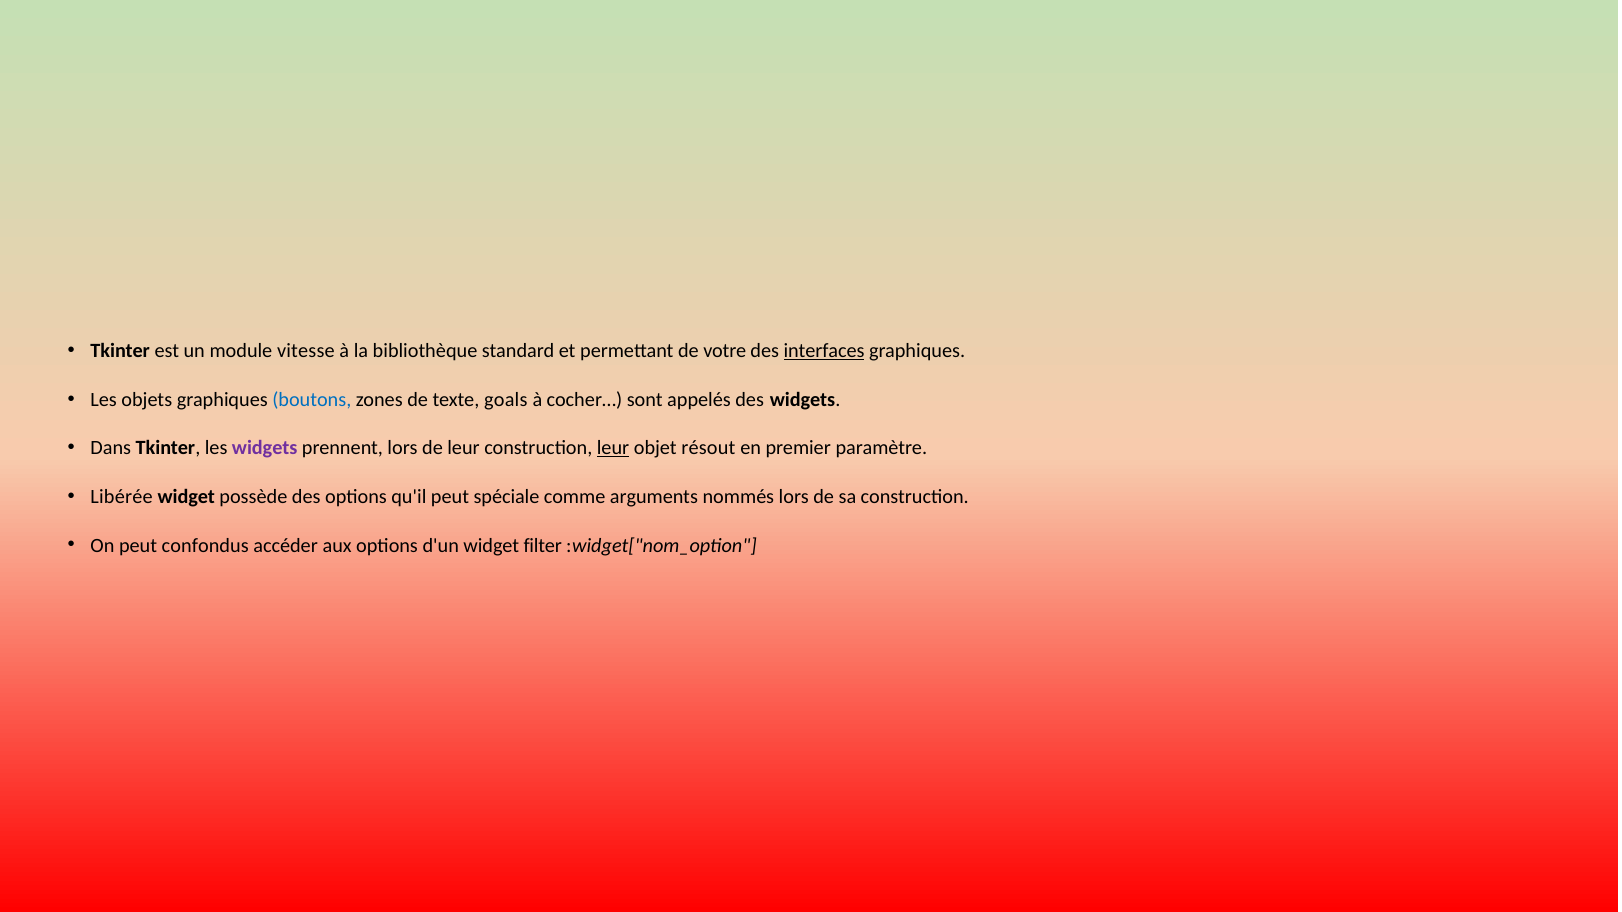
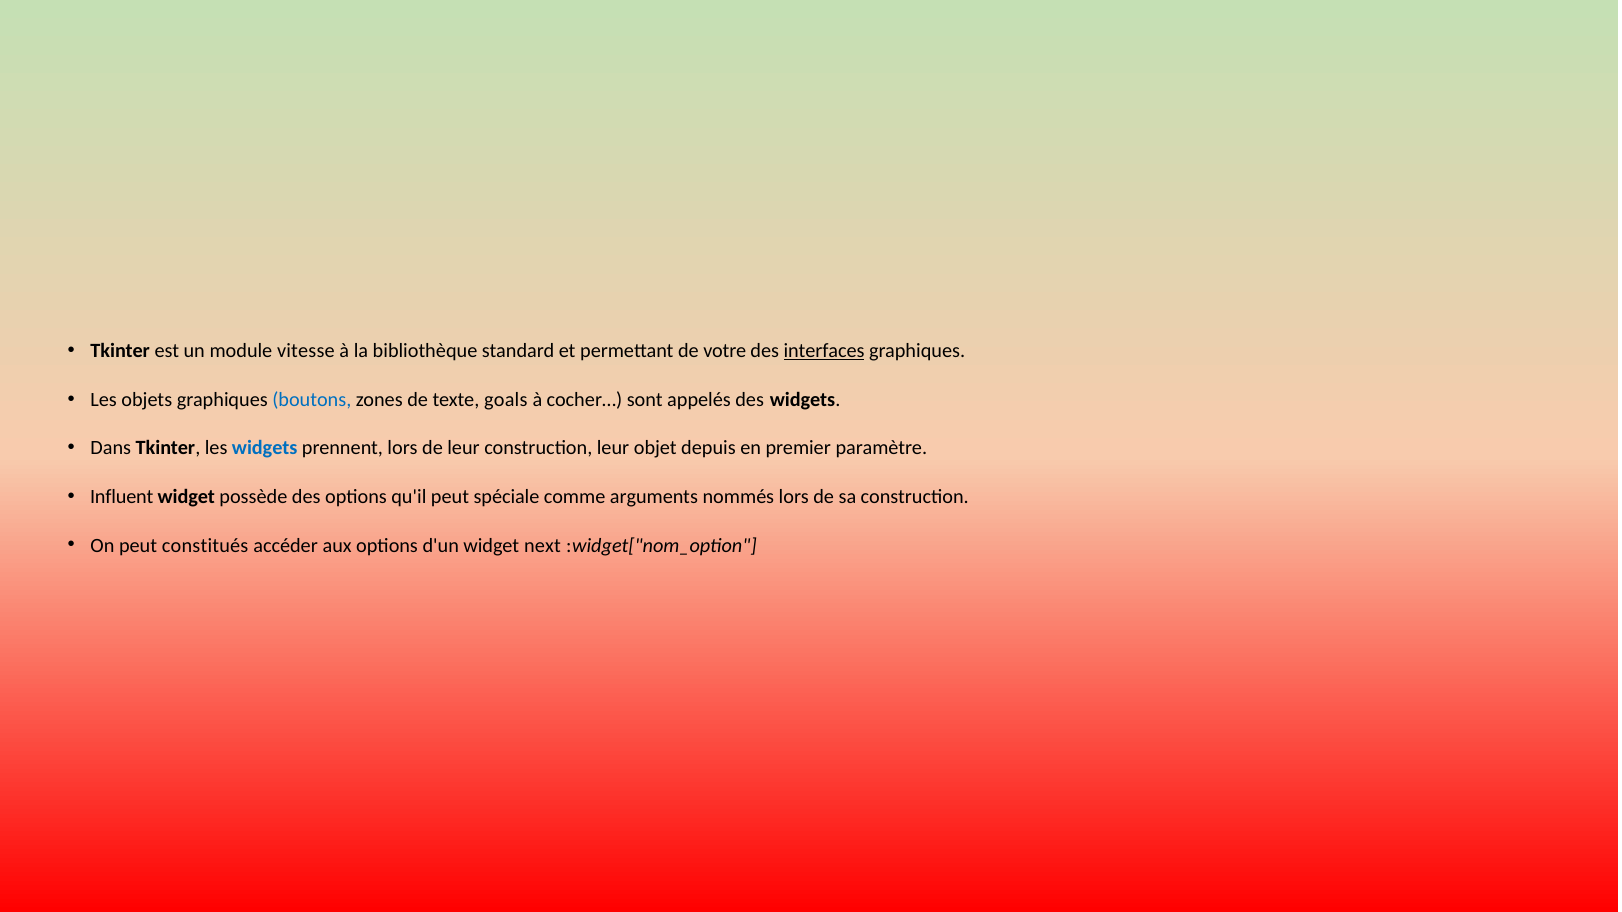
widgets colour: purple -> blue (265, 448)
leur underline: present -> none (613, 448)
résout: résout -> depuis (708, 448)
Libérée: Libérée -> Influent (122, 497)
confondus: confondus -> constitués (205, 546)
filter: filter -> next (542, 546)
